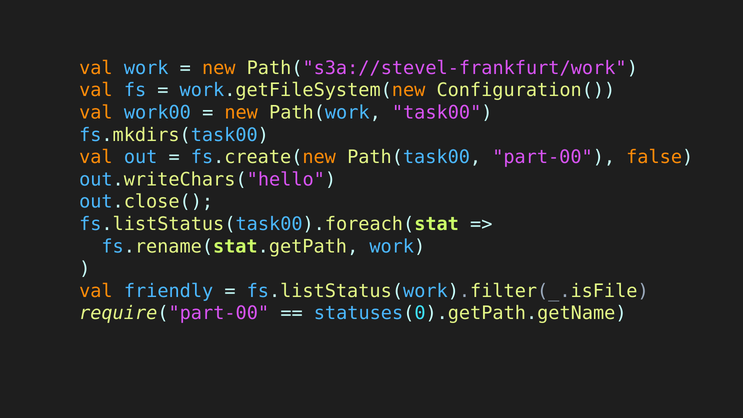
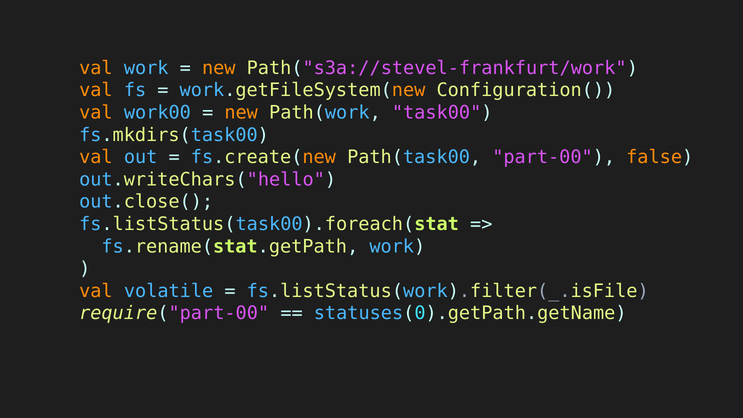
friendly: friendly -> volatile (169, 291)
